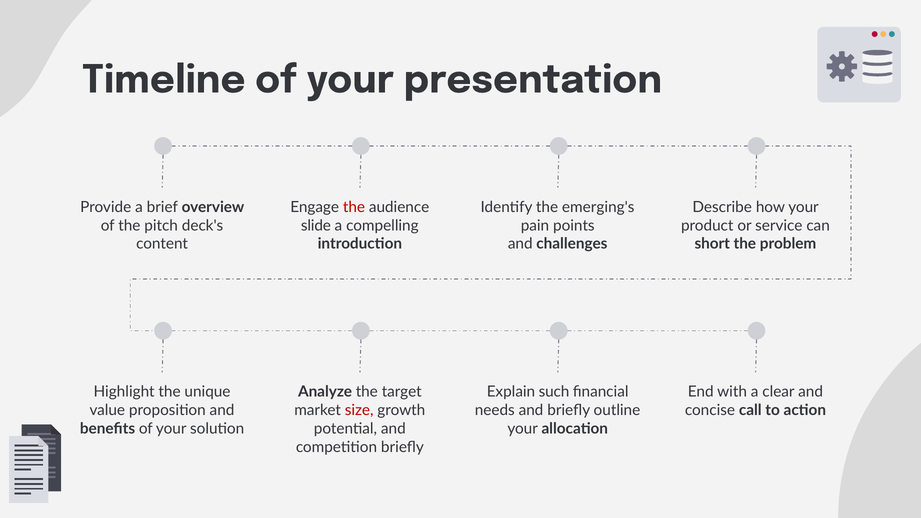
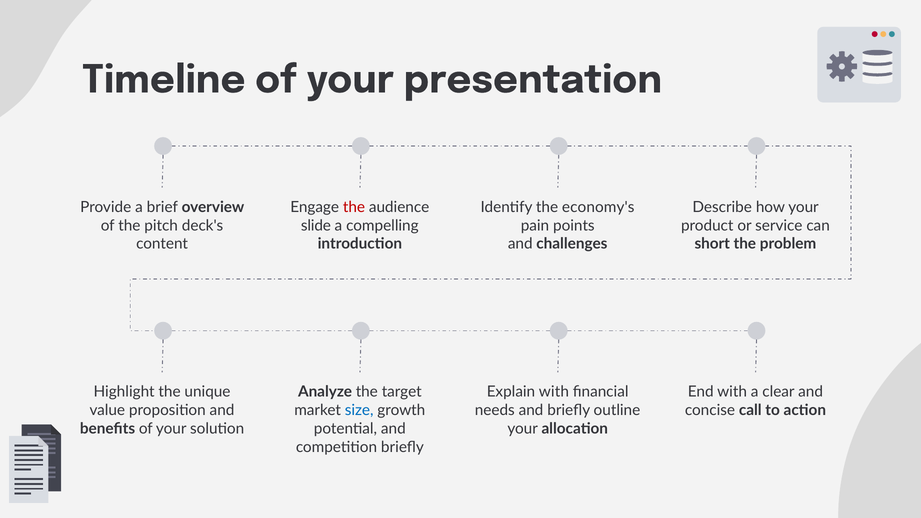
emerging's: emerging's -> economy's (598, 207)
Explain such: such -> with (554, 392)
size colour: red -> blue (359, 410)
